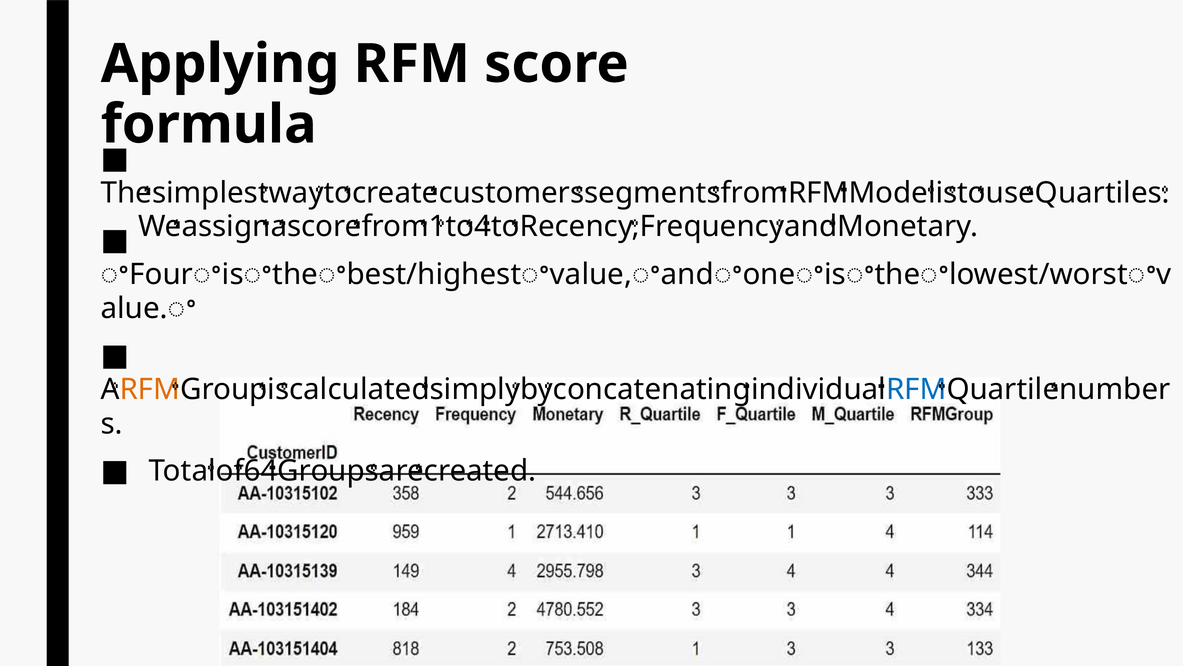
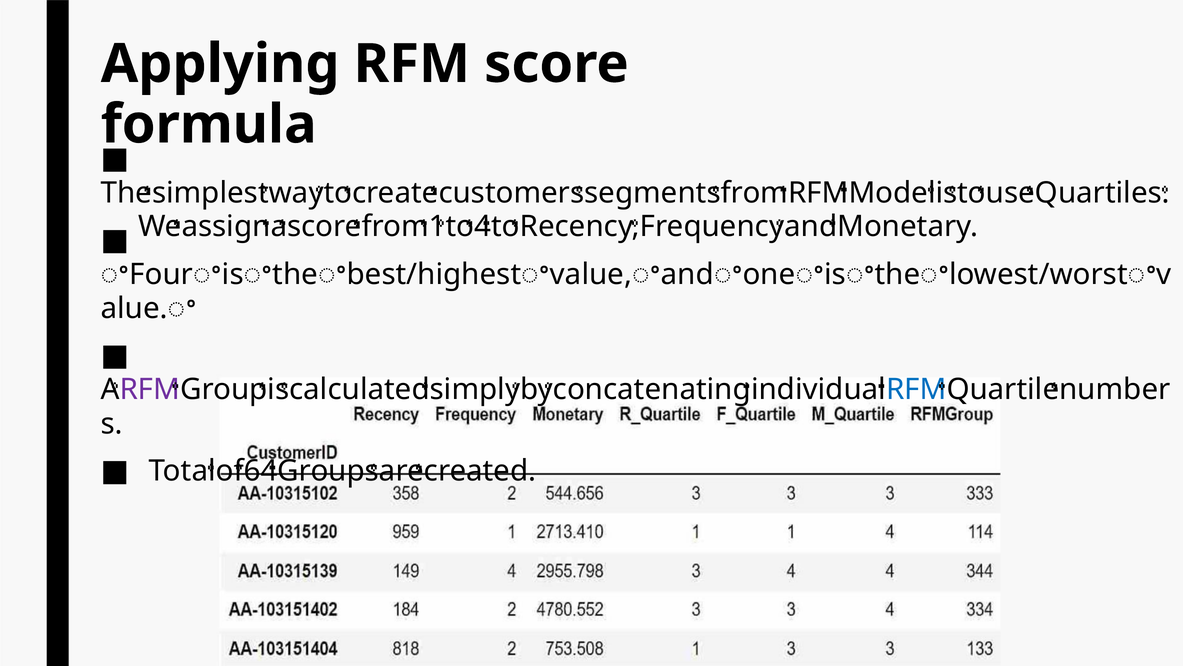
RFM colour: orange -> purple (150, 389)
